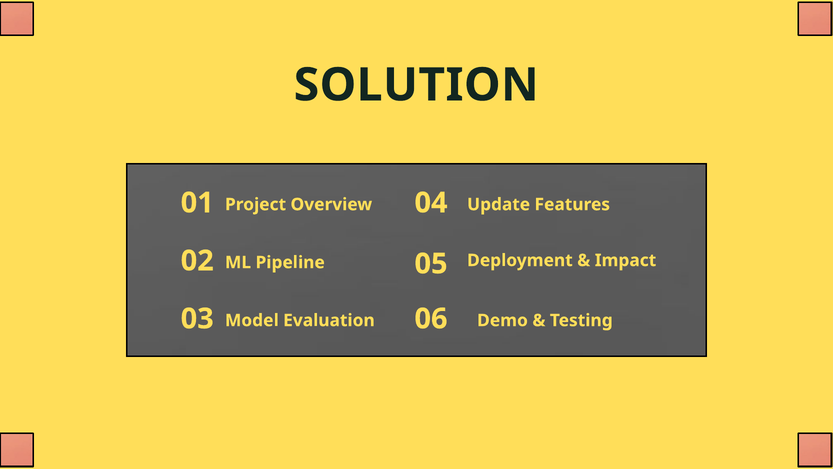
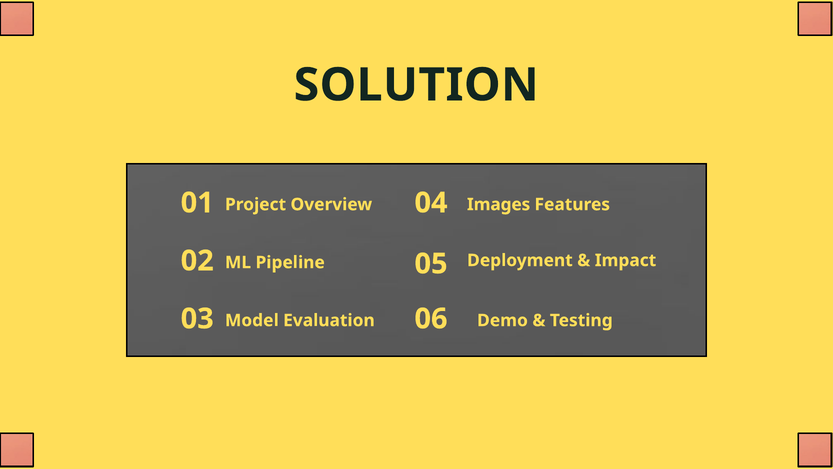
Update: Update -> Images (499, 204)
